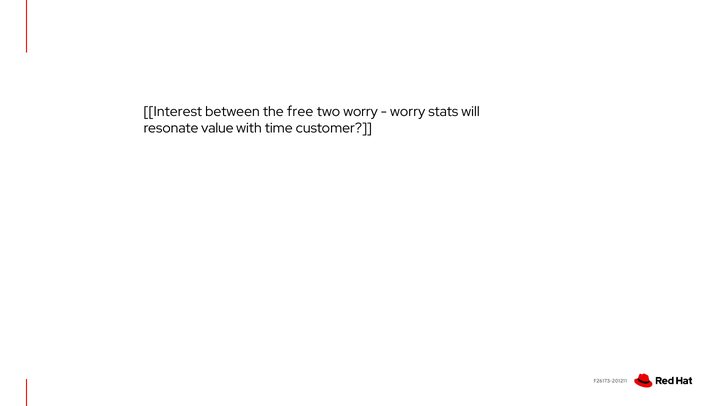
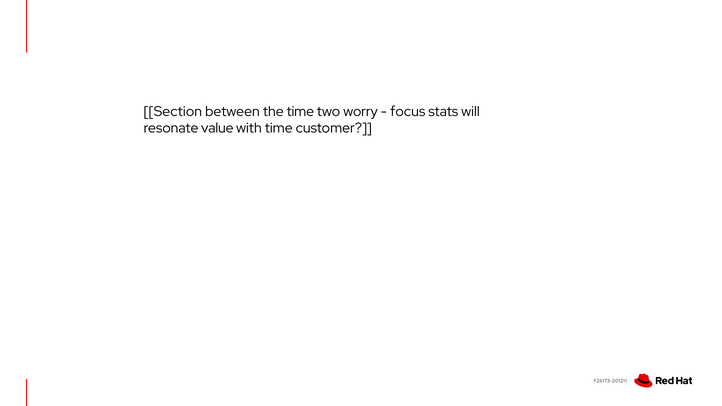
Interest: Interest -> Section (173, 111)
the free: free -> time (300, 111)
worry: worry -> focus (408, 111)
